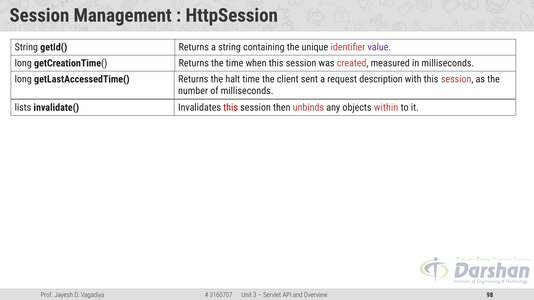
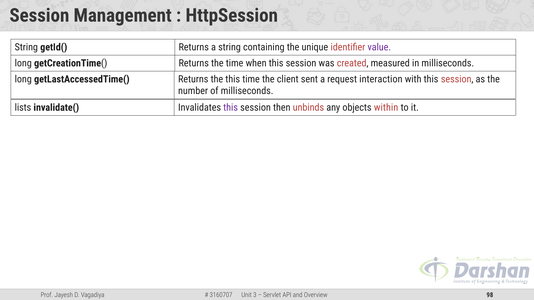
the halt: halt -> this (233, 79)
description: description -> interaction (381, 79)
this colour: red -> purple (231, 108)
